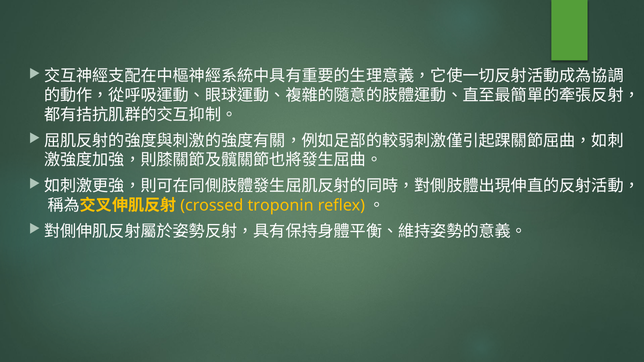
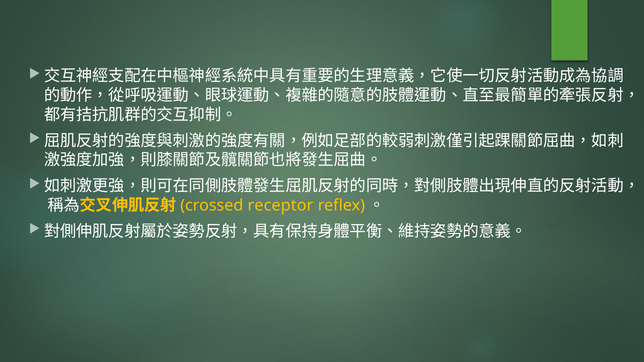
troponin: troponin -> receptor (280, 206)
